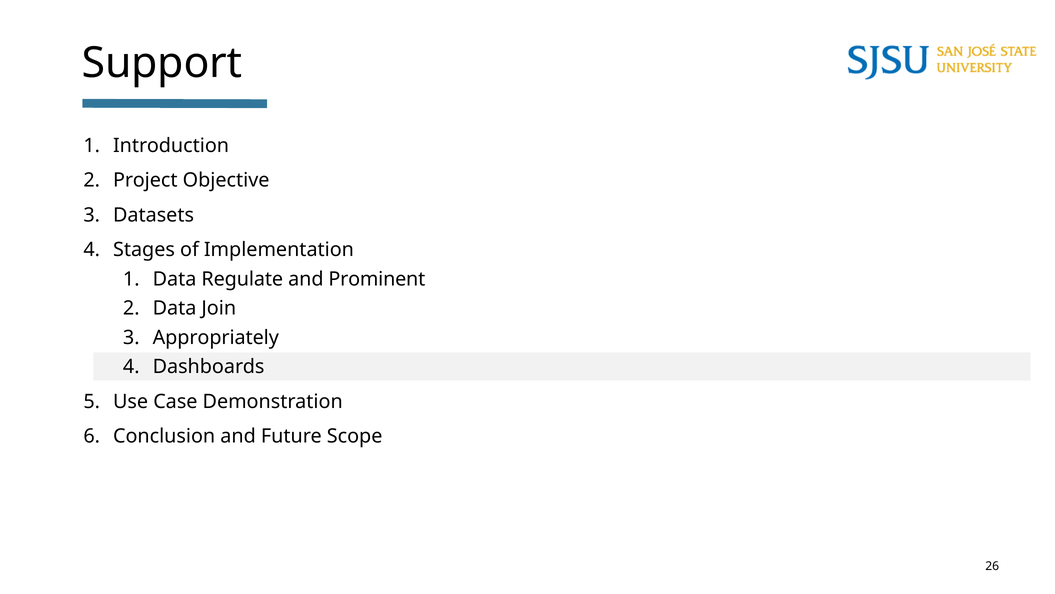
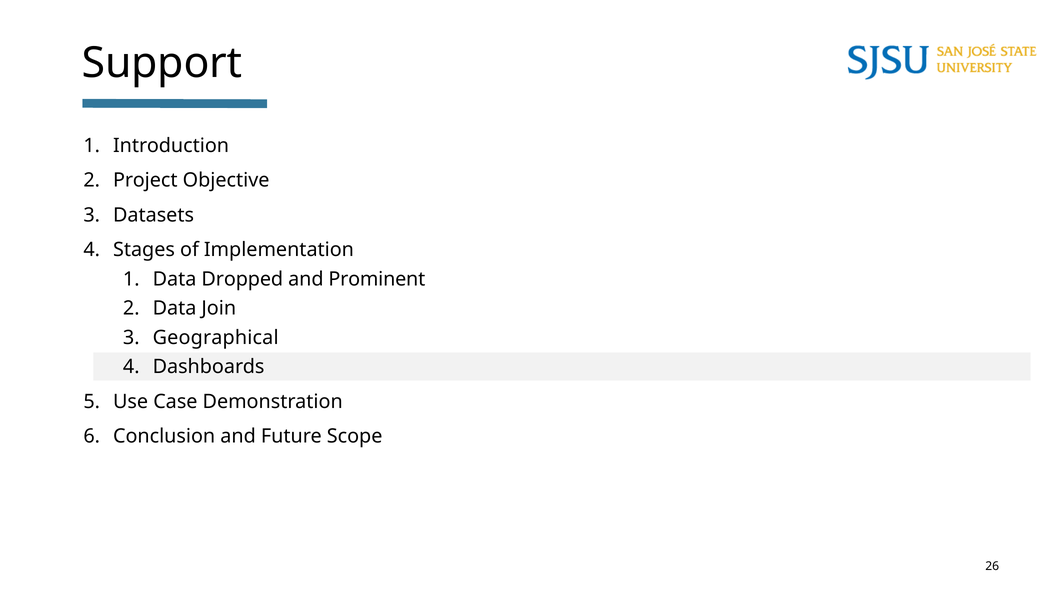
Regulate: Regulate -> Dropped (242, 279)
Appropriately: Appropriately -> Geographical (216, 337)
